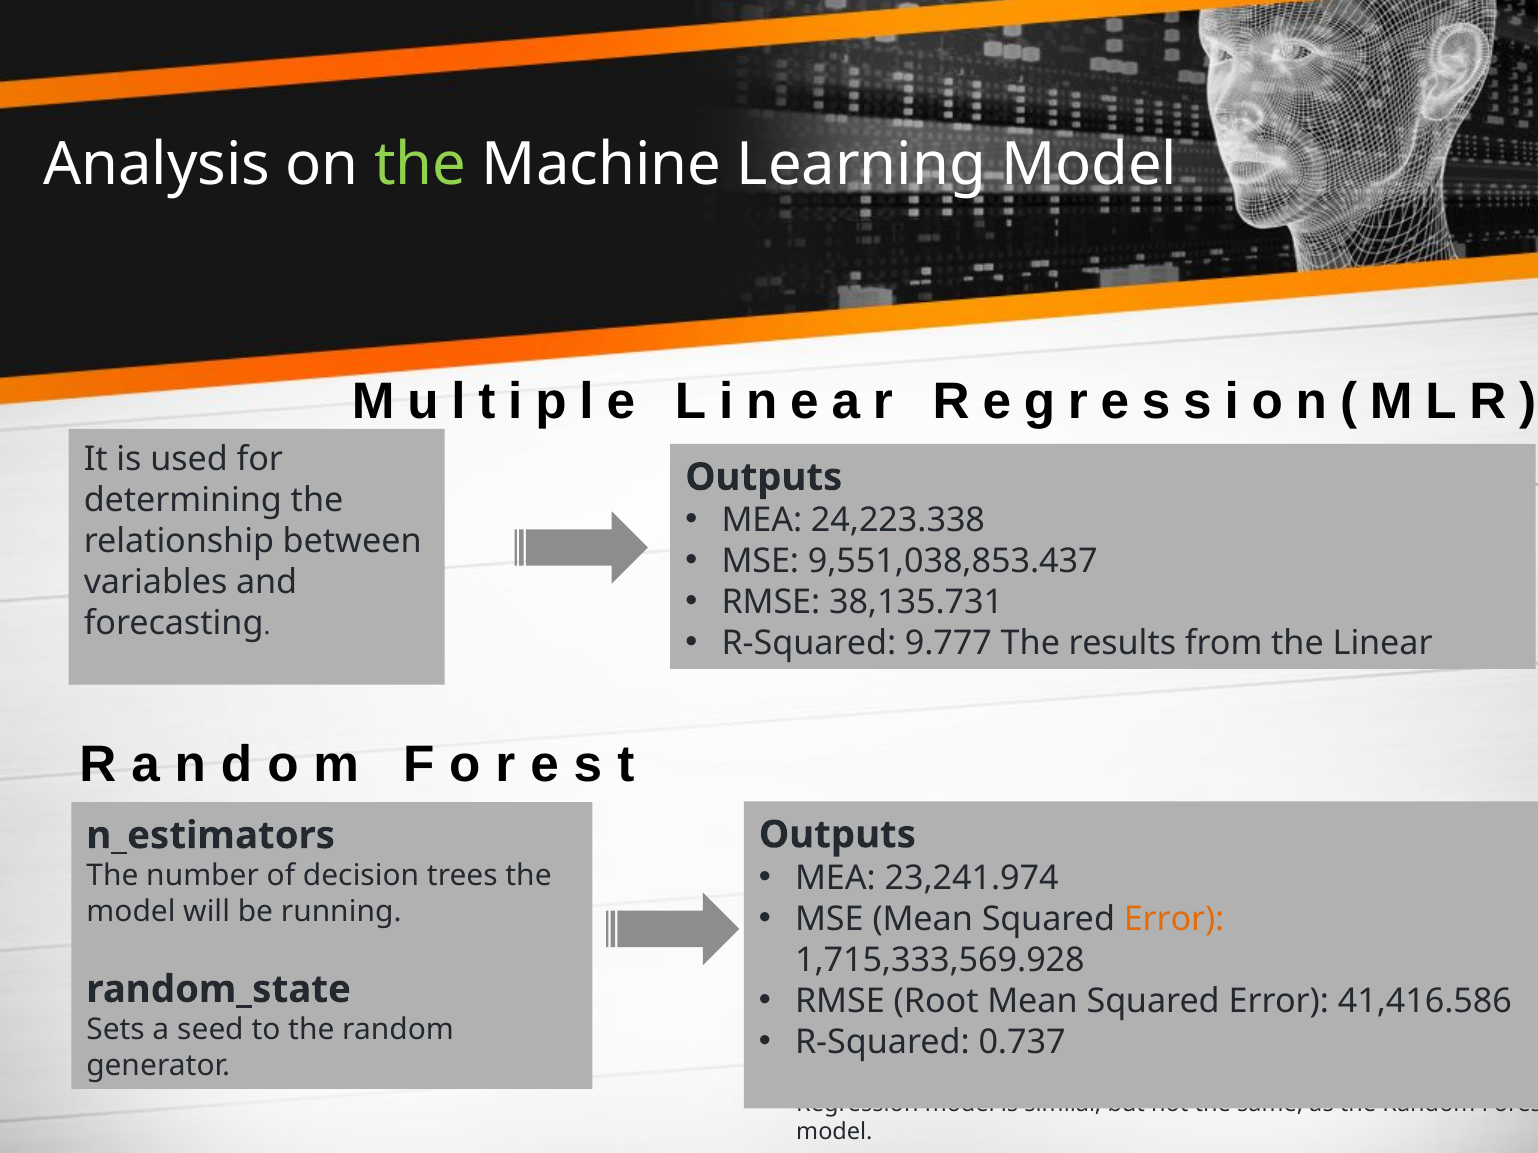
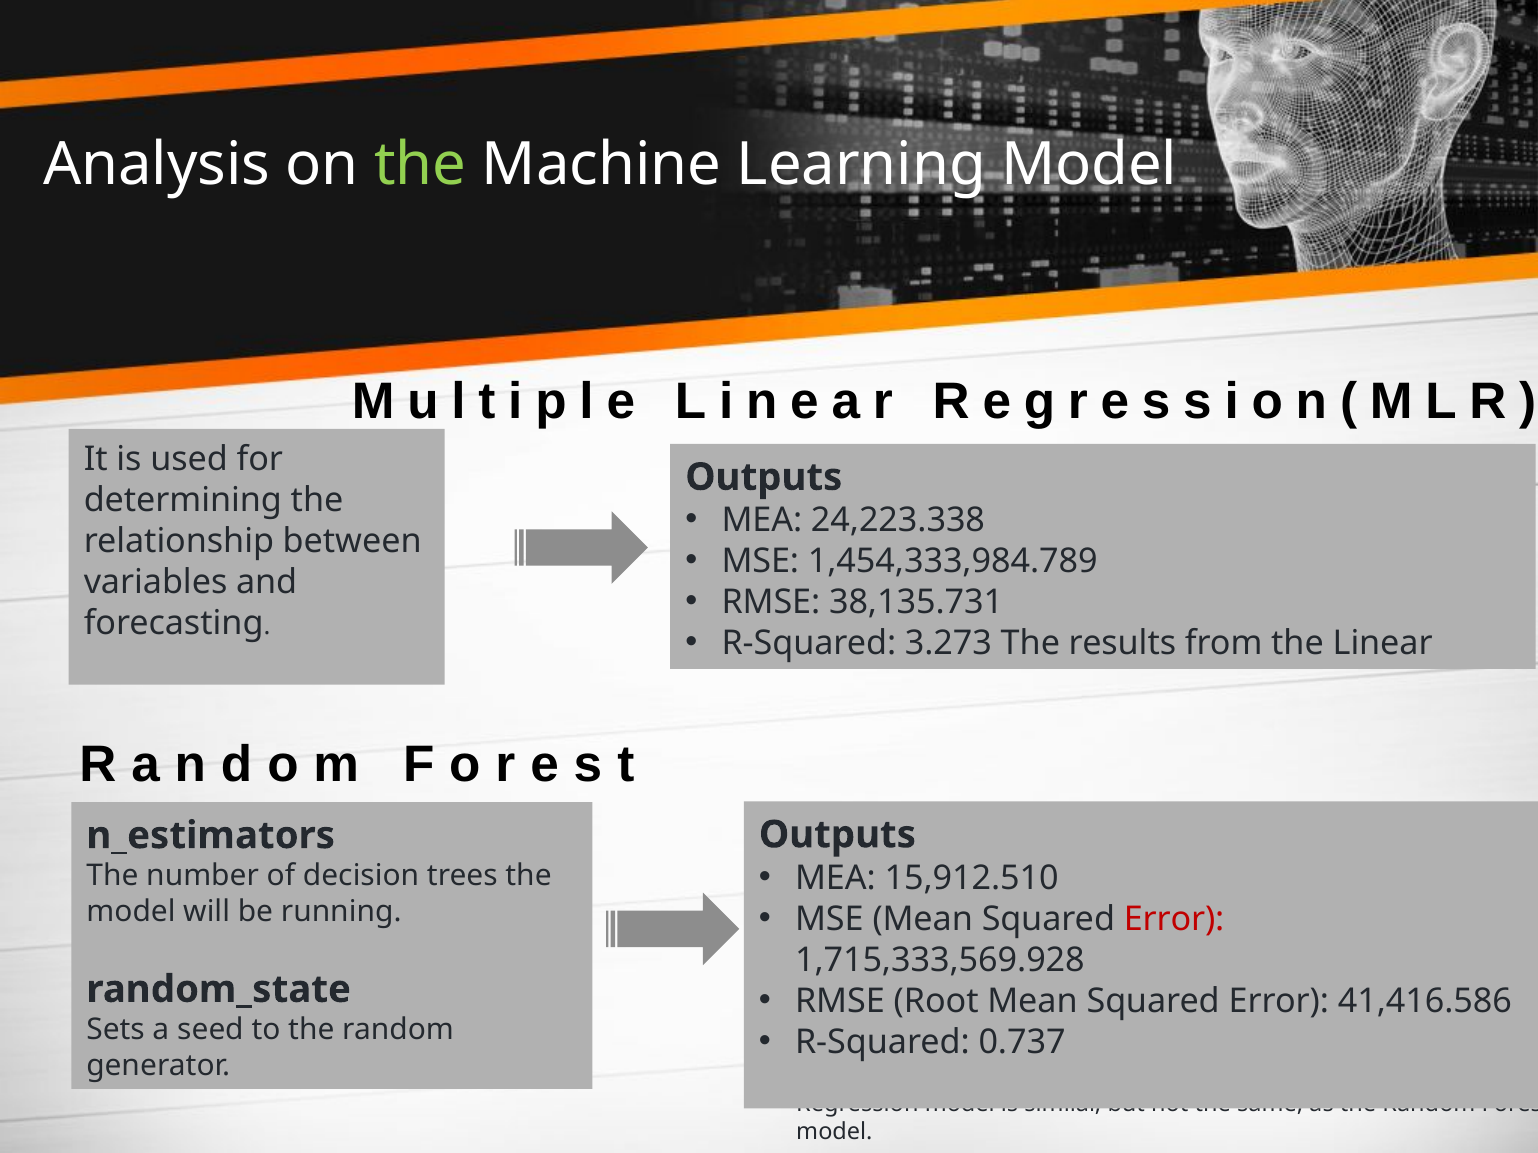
9,551,038,853.437: 9,551,038,853.437 -> 1,454,333,984.789 (953, 562)
9.777: 9.777 -> 3.273 (948, 644)
23,241.974: 23,241.974 -> 15,912.510 (972, 878)
Error colour: orange -> red (1174, 919)
